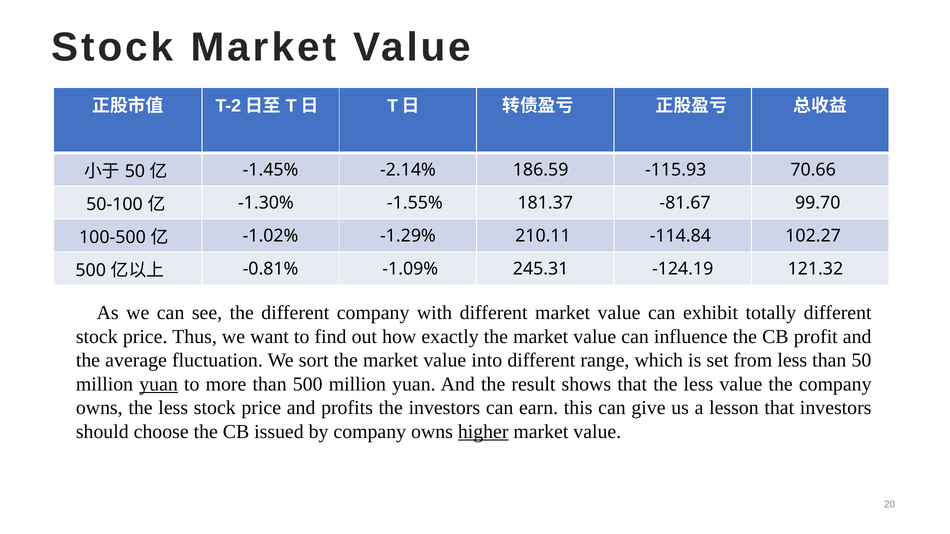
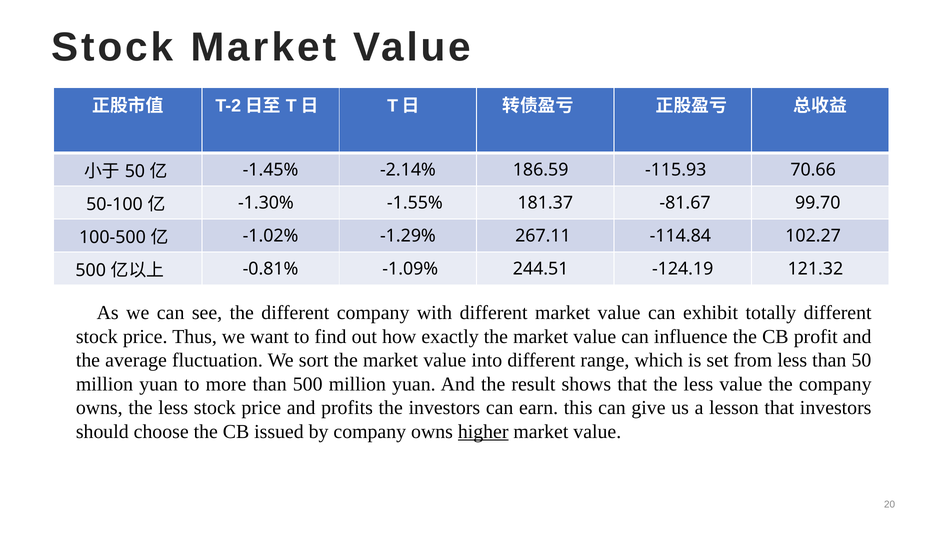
210.11: 210.11 -> 267.11 (543, 236)
245.31: 245.31 -> 244.51 (541, 269)
yuan underline: present -> none (159, 384)
